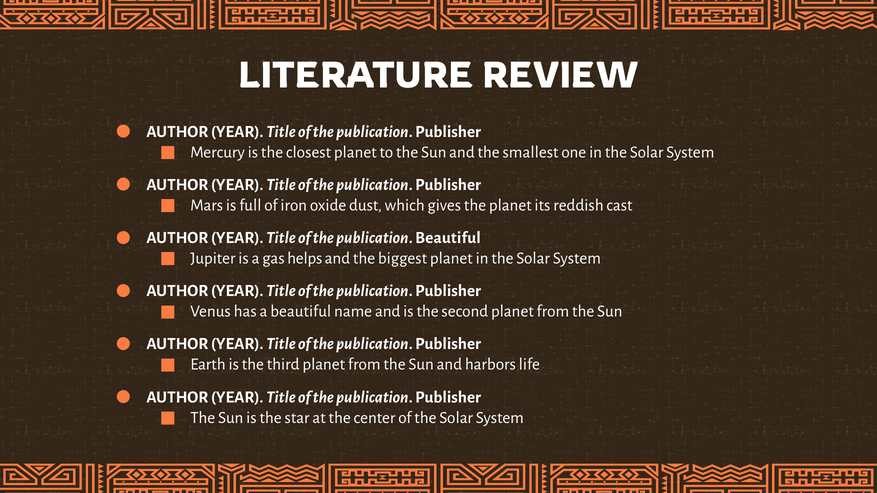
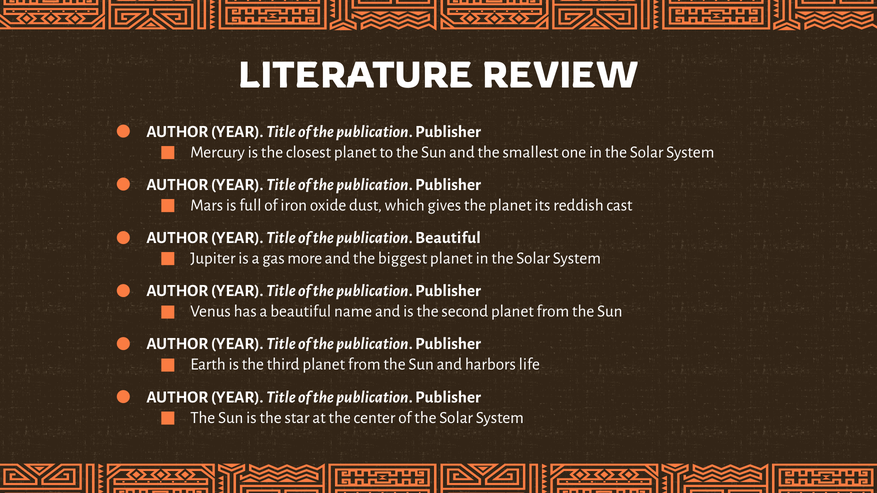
helps: helps -> more (305, 258)
